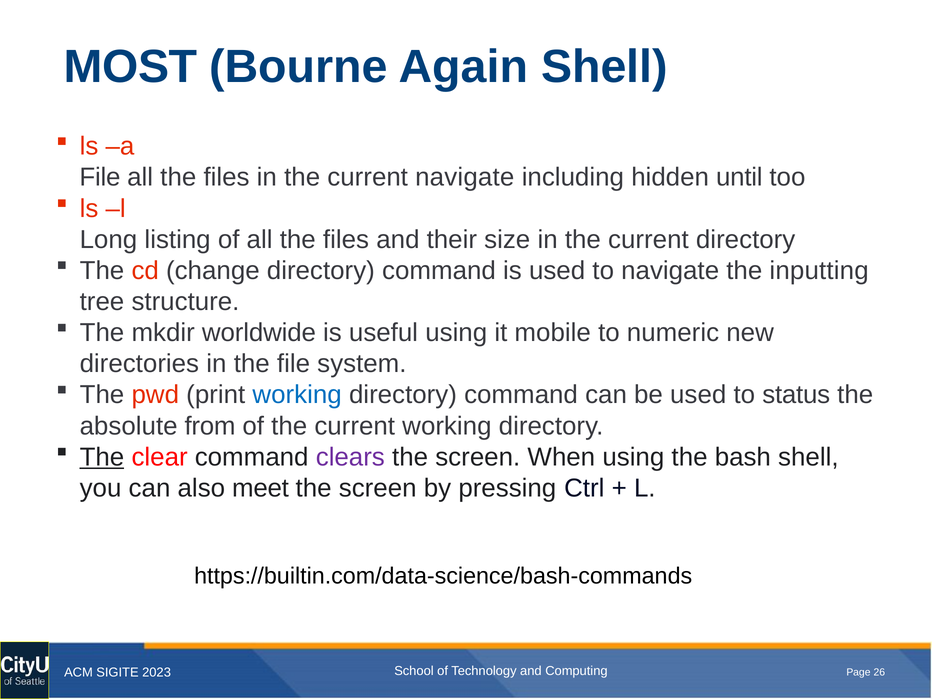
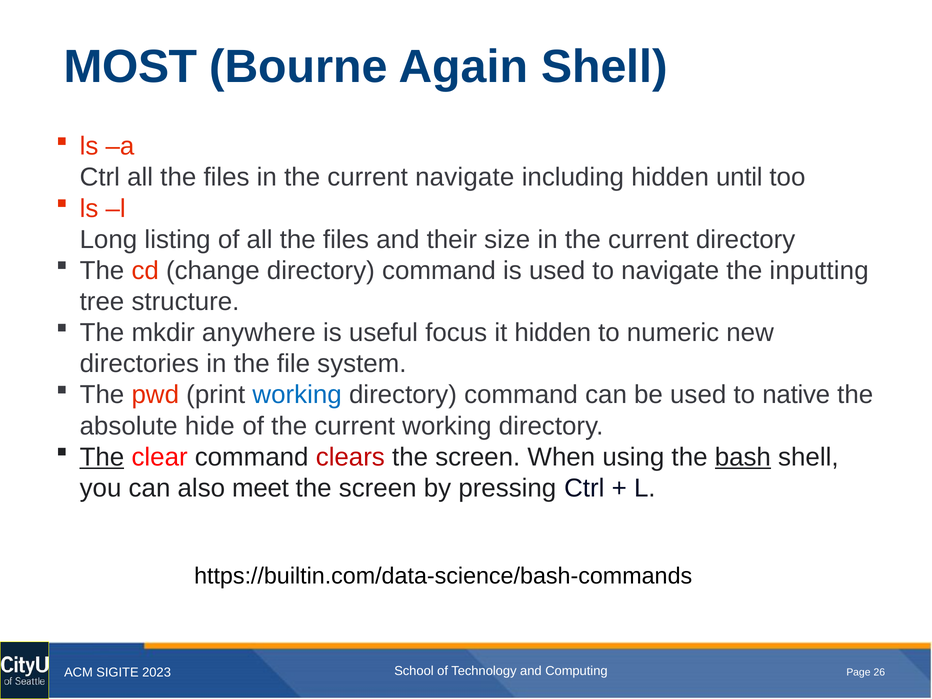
File: File -> Ctrl (100, 177)
worldwide: worldwide -> anywhere (259, 333)
useful using: using -> focus (456, 333)
it mobile: mobile -> hidden (553, 333)
status: status -> native (796, 395)
from: from -> hide (210, 426)
clears colour: purple -> red (350, 457)
bash underline: none -> present (743, 457)
